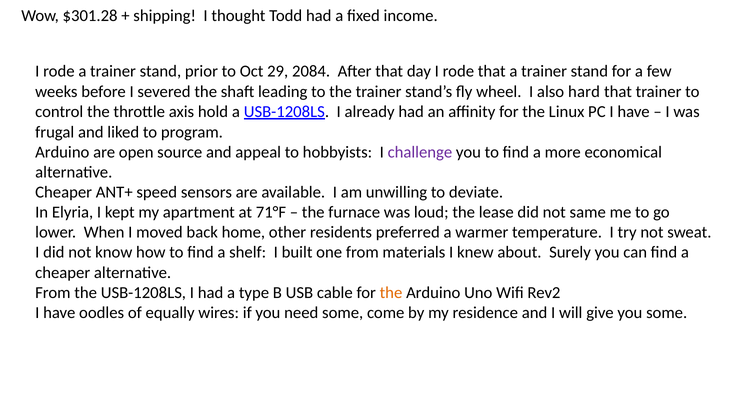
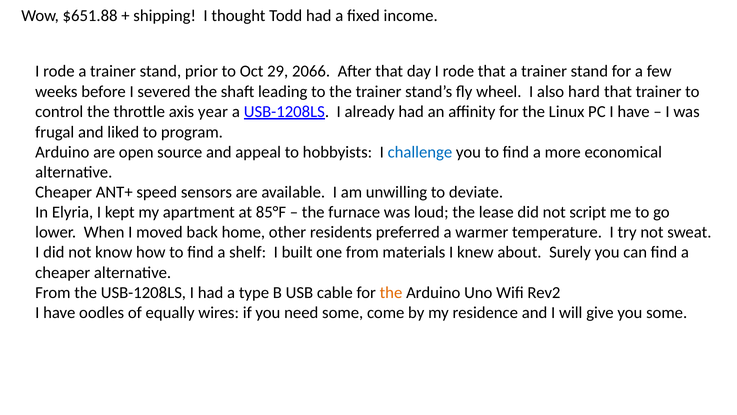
$301.28: $301.28 -> $651.88 (90, 16)
2084: 2084 -> 2066 (311, 71)
hold: hold -> year (213, 111)
challenge colour: purple -> blue (420, 152)
71°F: 71°F -> 85°F (271, 212)
same: same -> script (588, 212)
